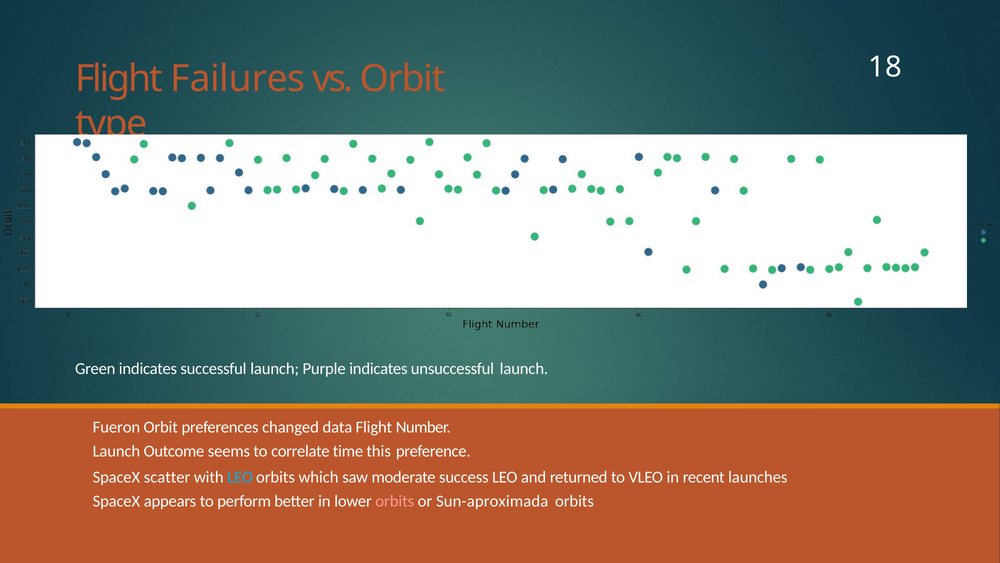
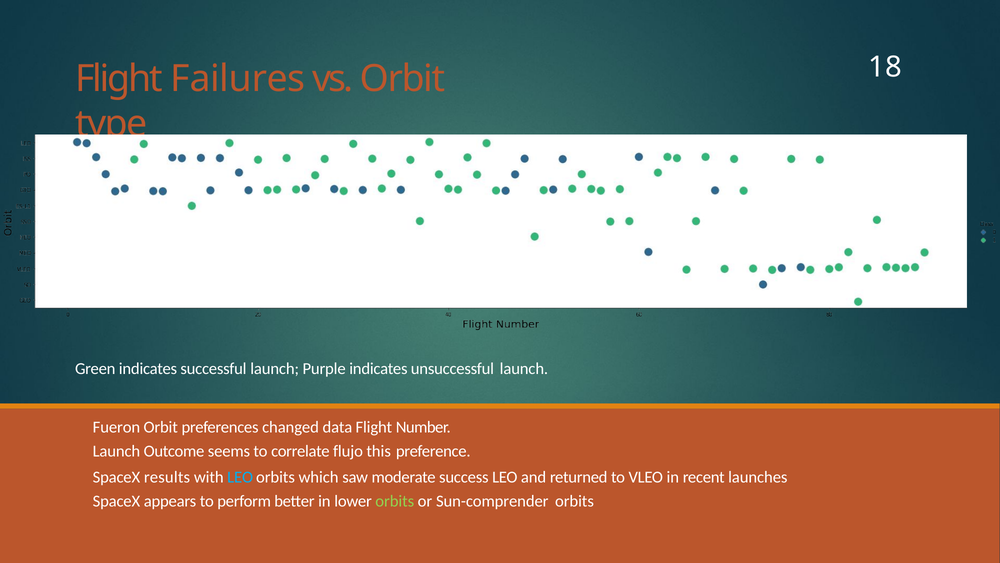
time: time -> flujo (348, 451)
scatter: scatter -> results (167, 477)
orbits colour: pink -> light green (395, 501)
Sun-aproximada: Sun-aproximada -> Sun-comprender (492, 501)
